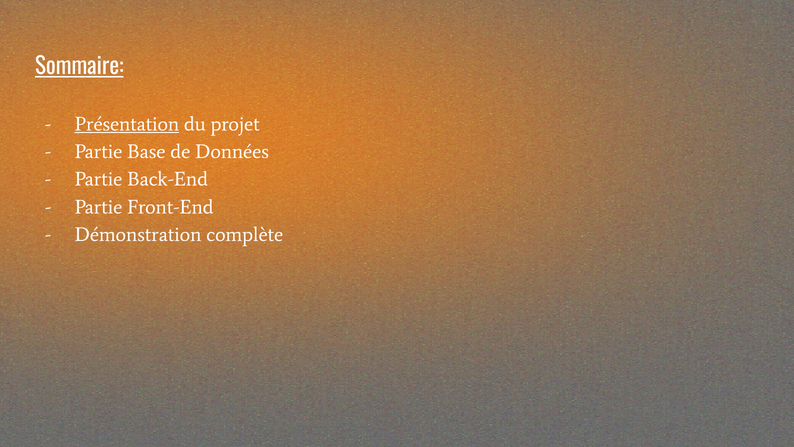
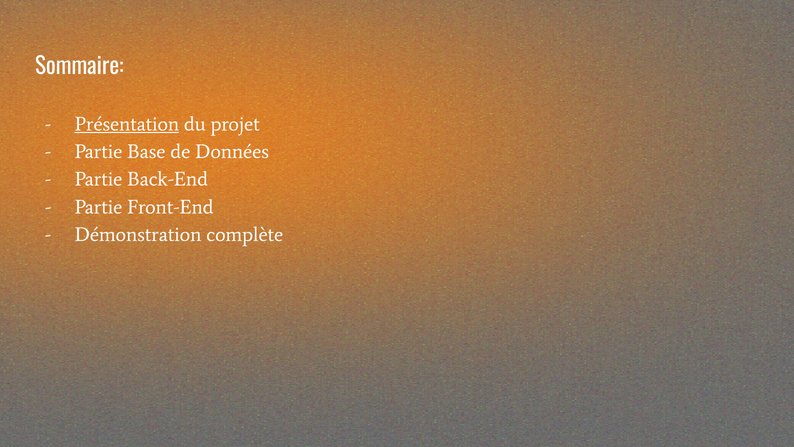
Sommaire underline: present -> none (79, 67)
